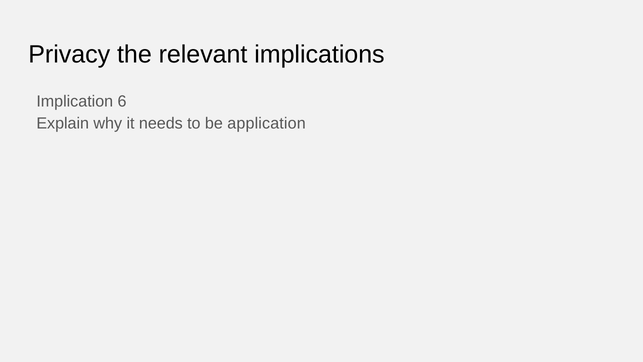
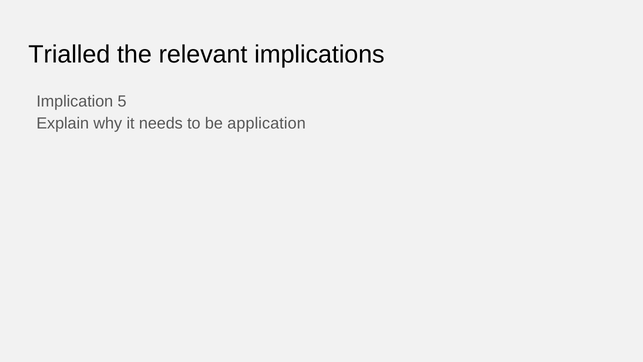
Privacy: Privacy -> Trialled (69, 54)
6: 6 -> 5 (122, 101)
